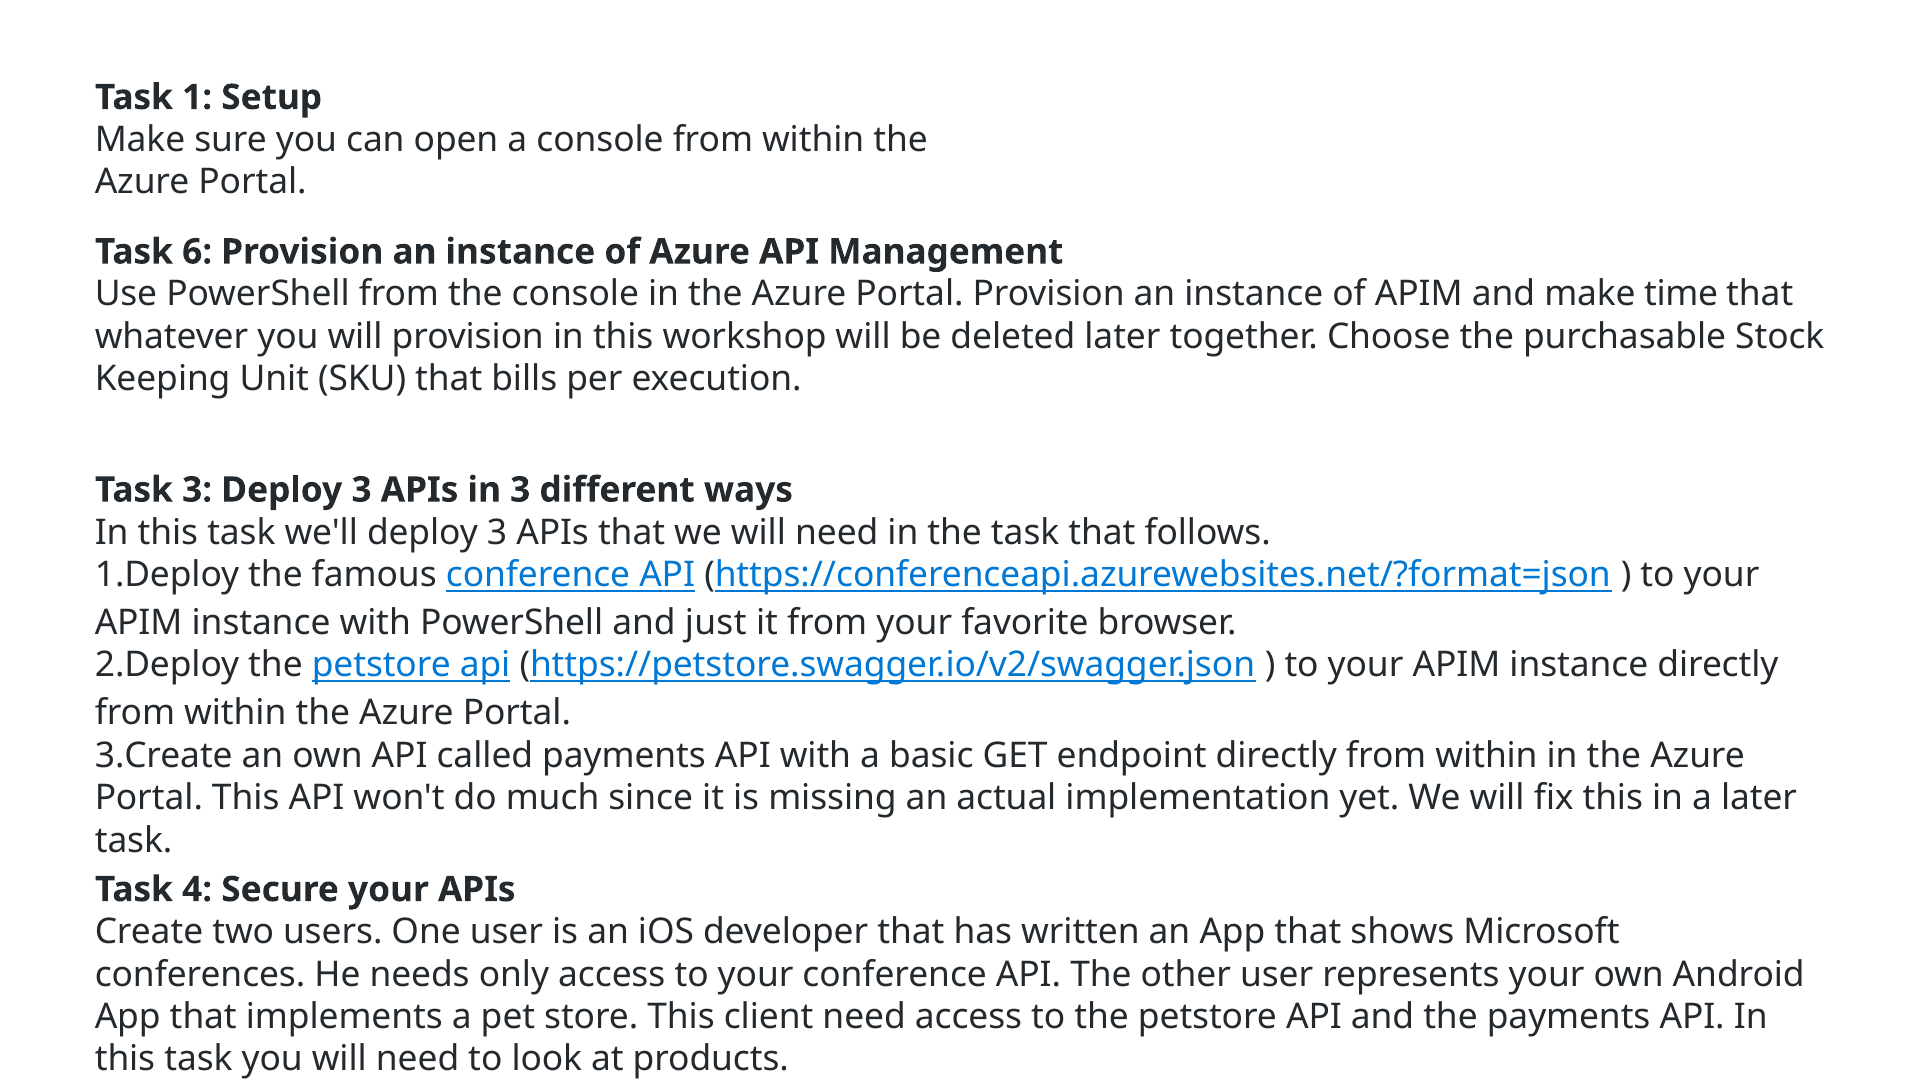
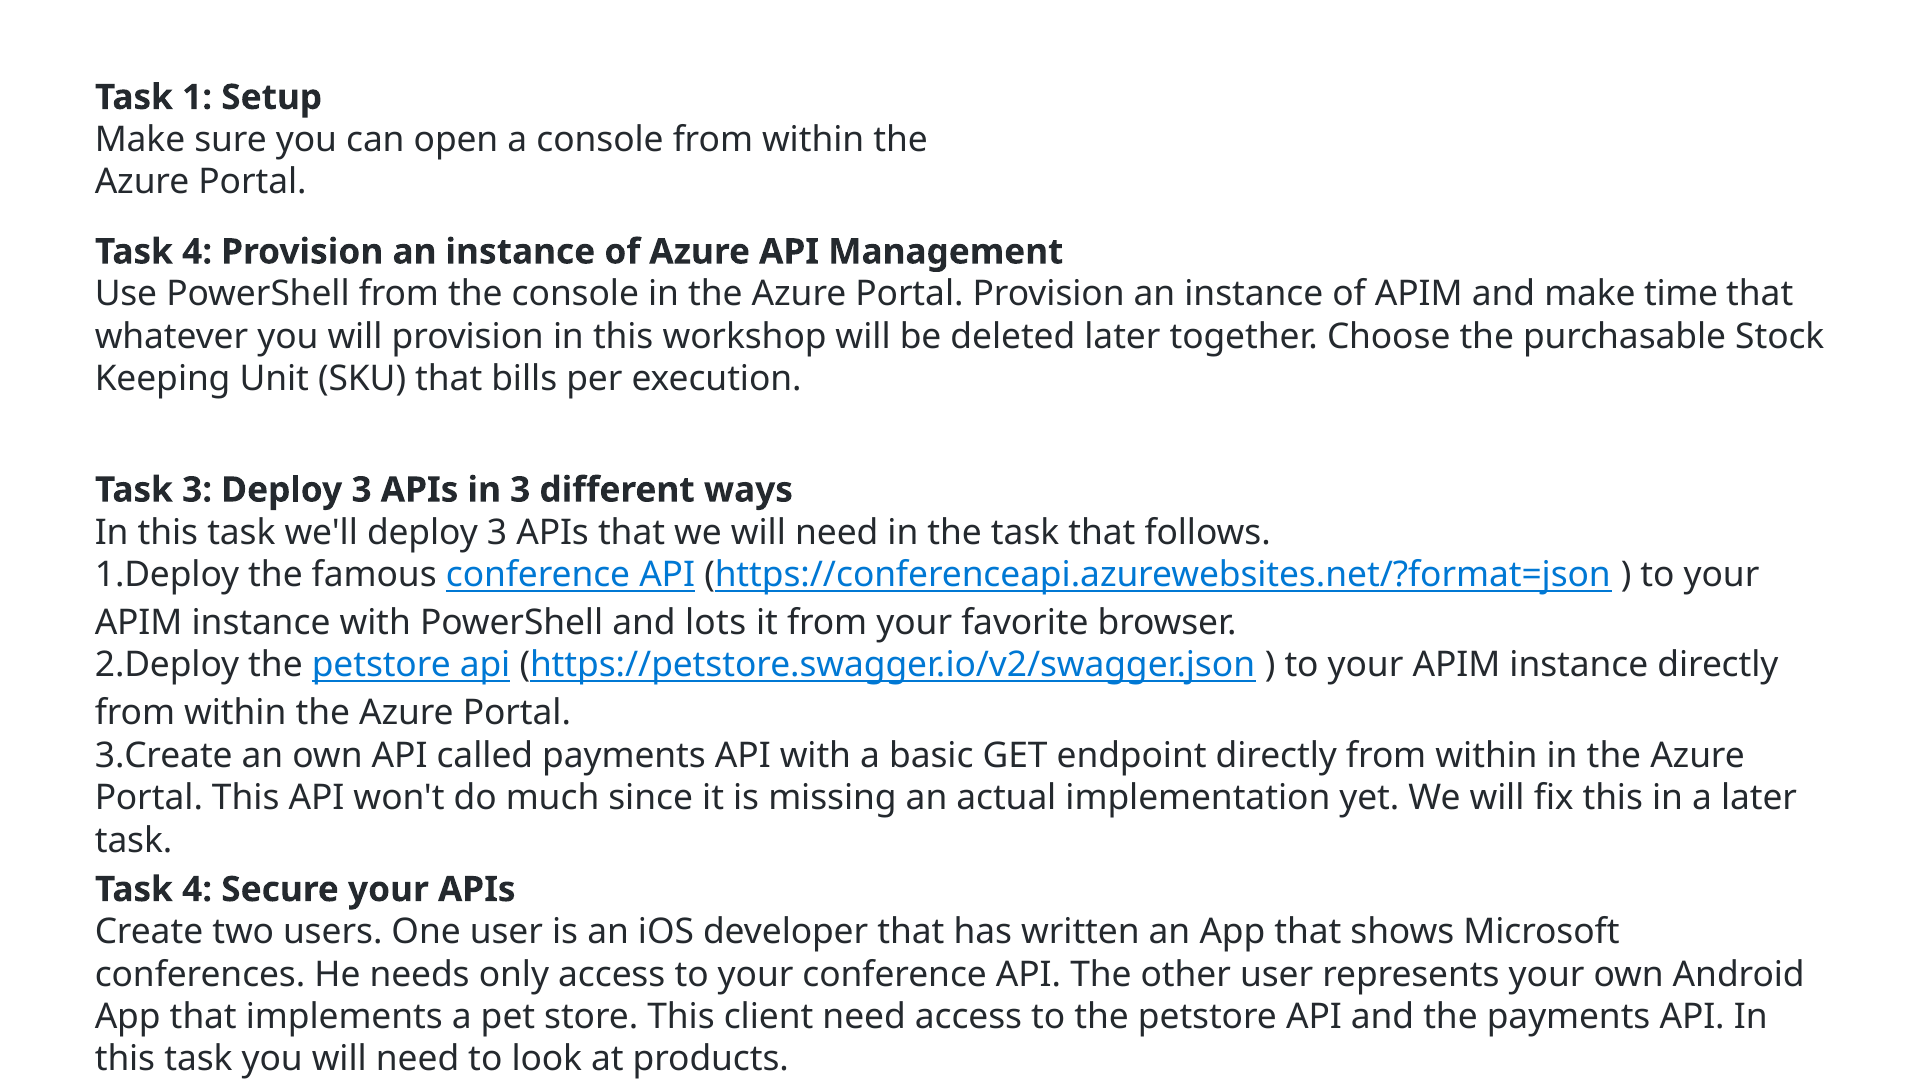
6: 6 -> 4 (197, 252)
just: just -> lots (716, 622)
